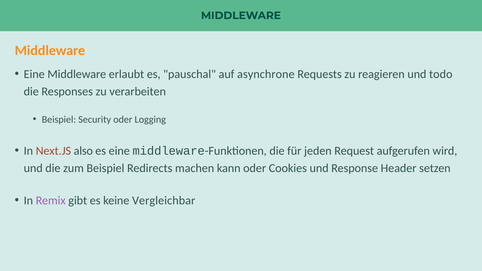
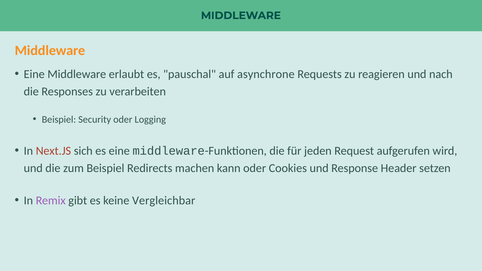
todo: todo -> nach (441, 74)
also: also -> sich (83, 151)
